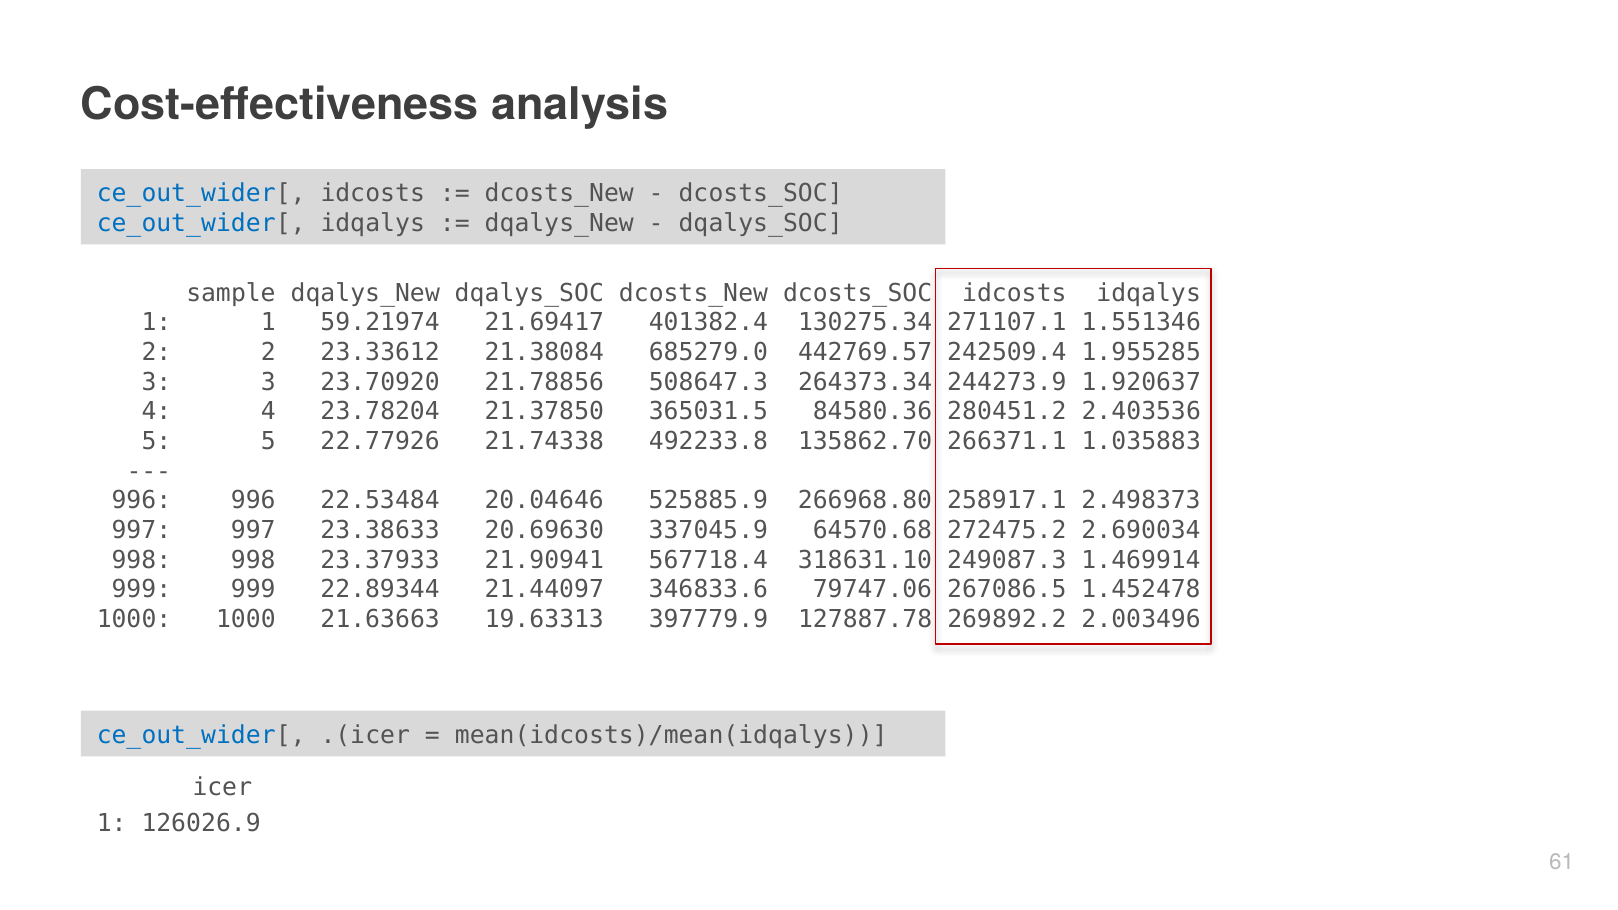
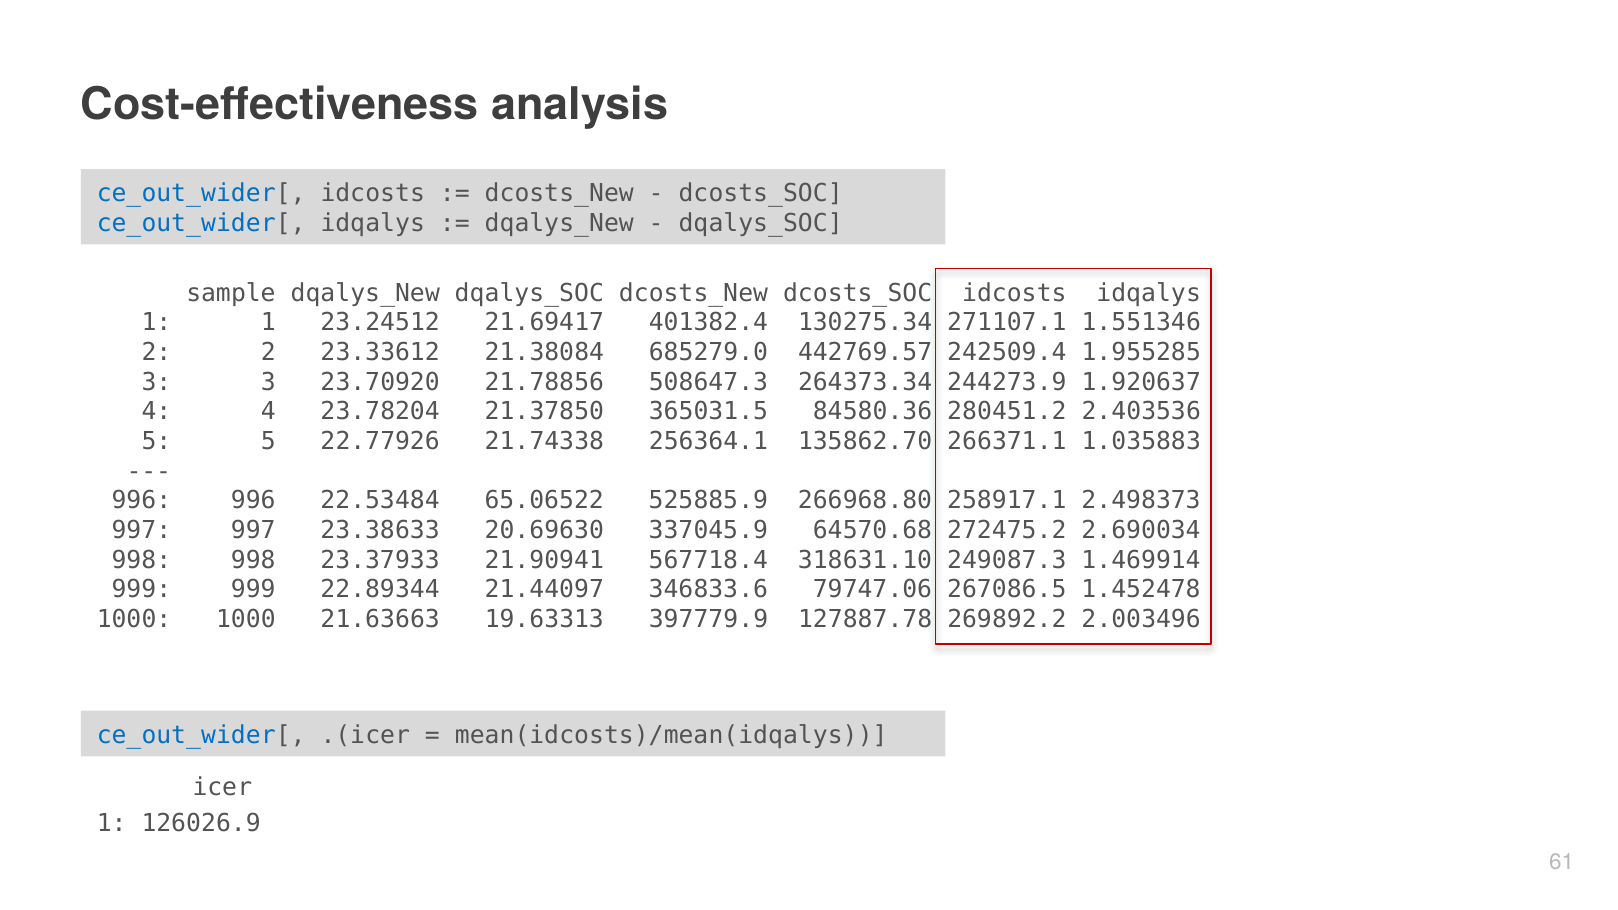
59.21974: 59.21974 -> 23.24512 (380, 323)
492233.8: 492233.8 -> 256364.1 (708, 442)
20.04646: 20.04646 -> 65.06522 (544, 501)
